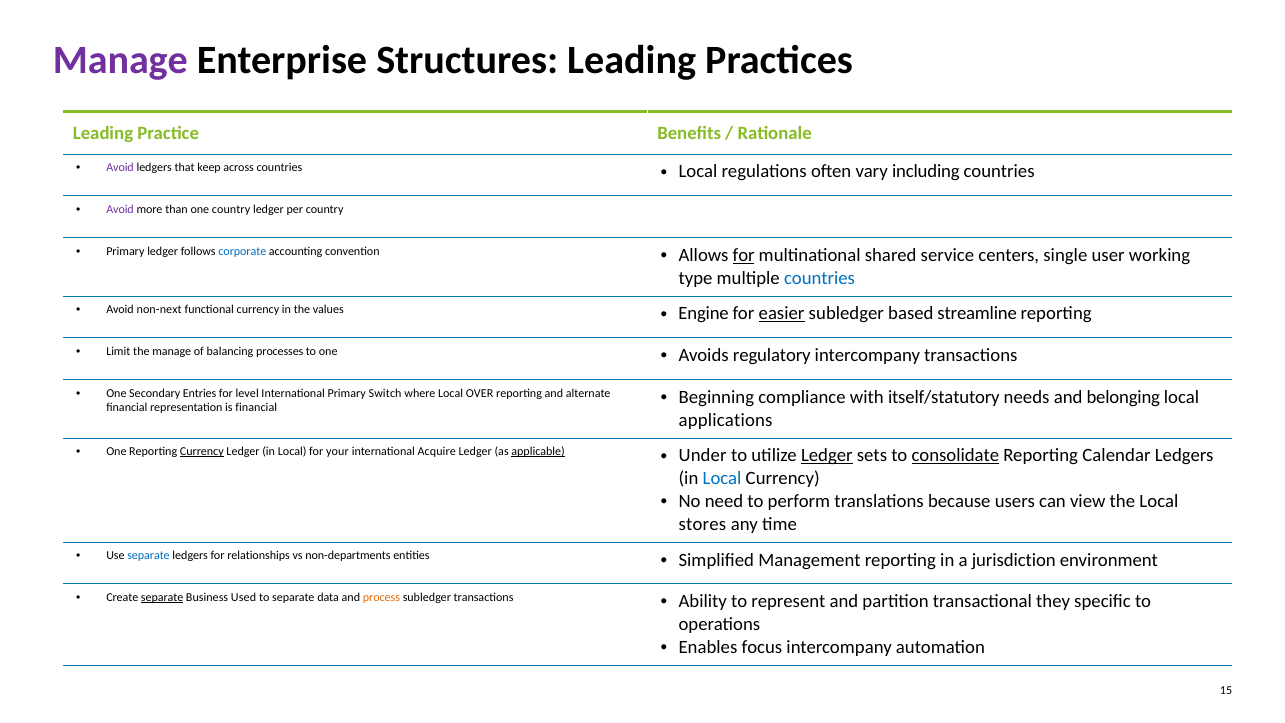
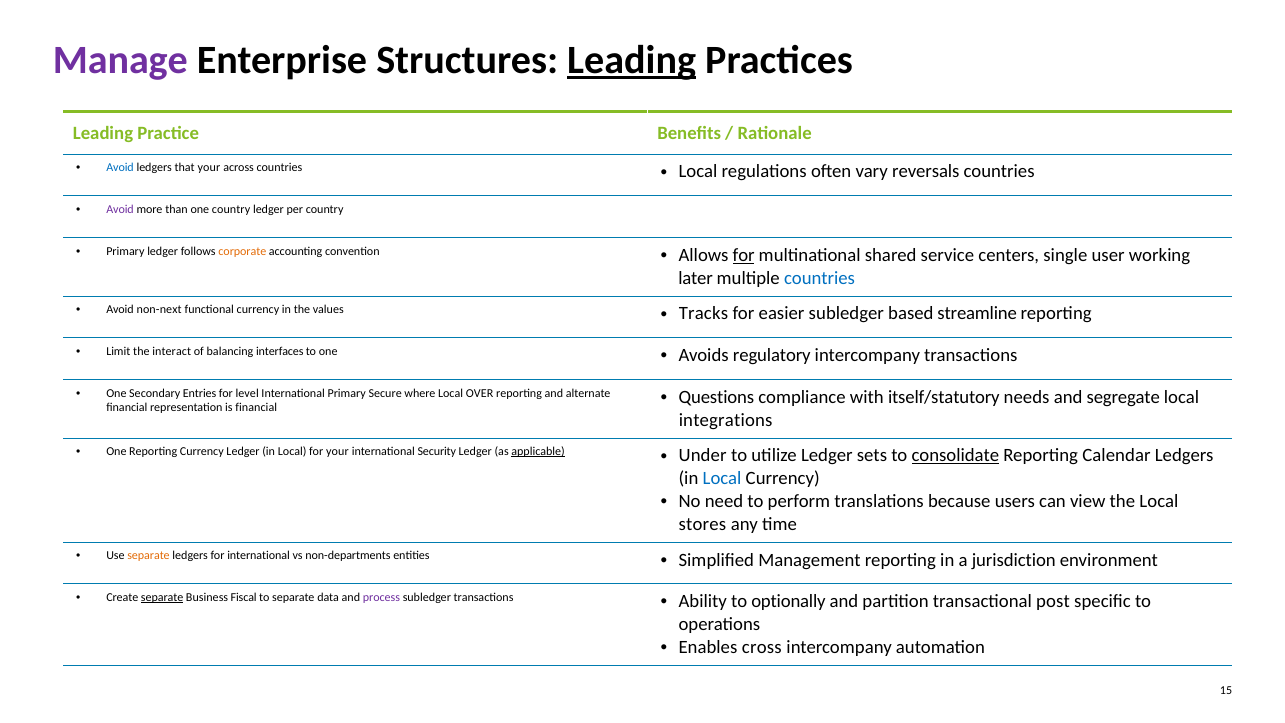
Leading underline: none -> present (632, 60)
Avoid colour: purple -> blue (120, 168)
that keep: keep -> your (209, 168)
including: including -> reversals (926, 172)
corporate colour: blue -> orange (242, 251)
type: type -> later (696, 278)
Engine: Engine -> Tracks (703, 314)
easier underline: present -> none (782, 314)
the manage: manage -> interact (172, 351)
processes: processes -> interfaces (280, 351)
Switch: Switch -> Secure (385, 393)
Beginning: Beginning -> Questions (716, 397)
belonging: belonging -> segregate (1123, 397)
applications: applications -> integrations (726, 420)
Currency underline: present -> none (202, 451)
Acquire: Acquire -> Security (437, 451)
Ledger underline: present -> none (827, 456)
separate colour: blue -> orange (149, 556)
for relationships: relationships -> international (259, 556)
Used: Used -> Fiscal (244, 597)
process colour: orange -> purple (381, 597)
represent: represent -> optionally (788, 601)
they: they -> post (1053, 601)
focus: focus -> cross (762, 647)
